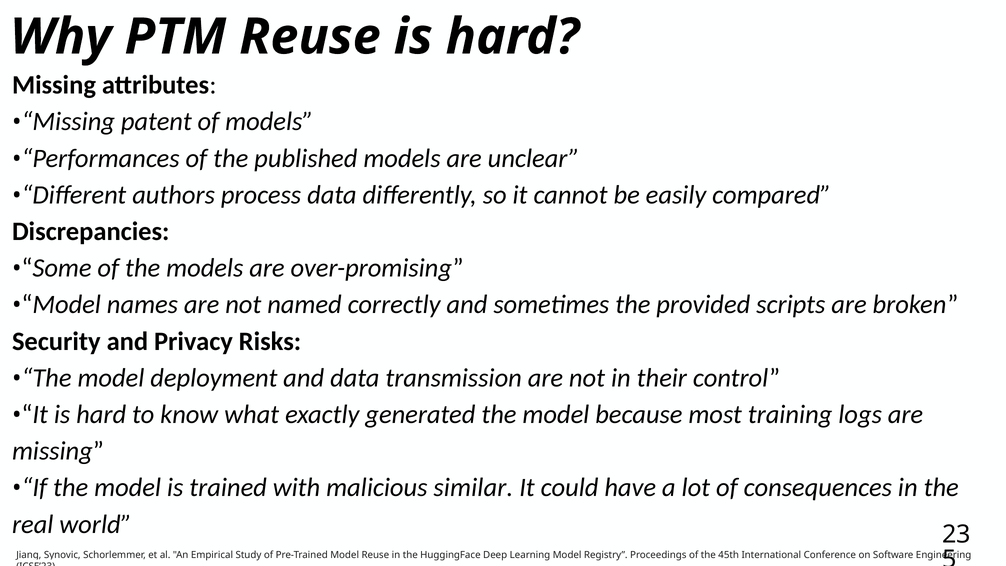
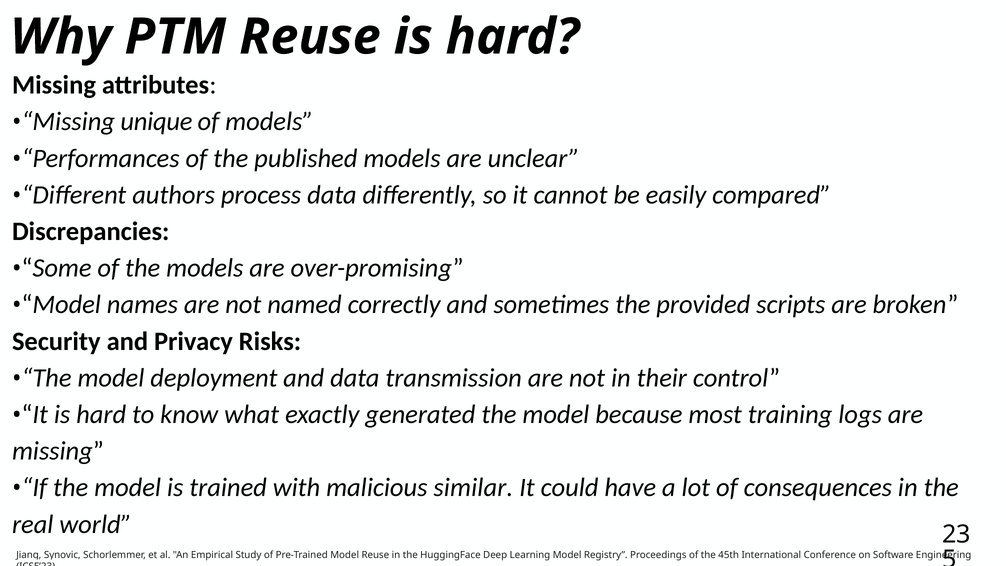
patent: patent -> unique (156, 122)
